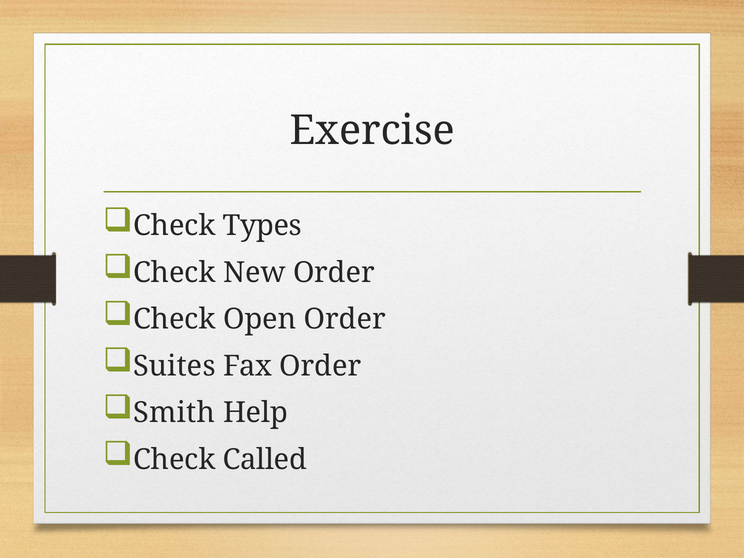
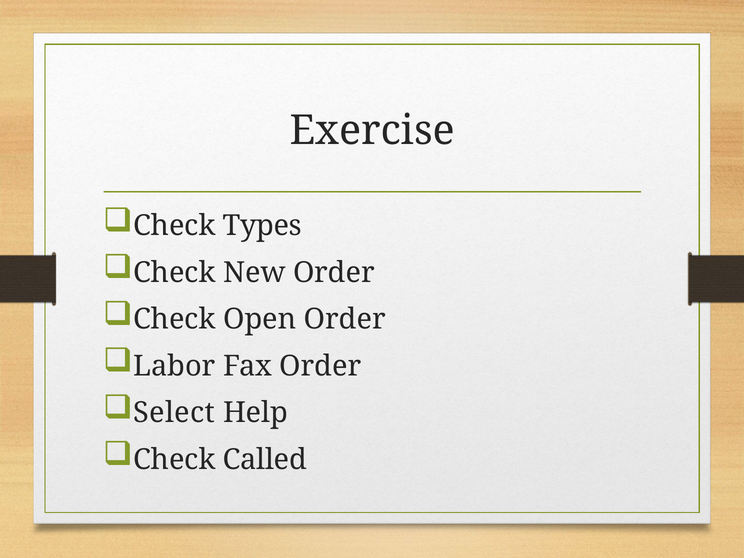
Suites: Suites -> Labor (174, 366)
Smith: Smith -> Select (174, 413)
